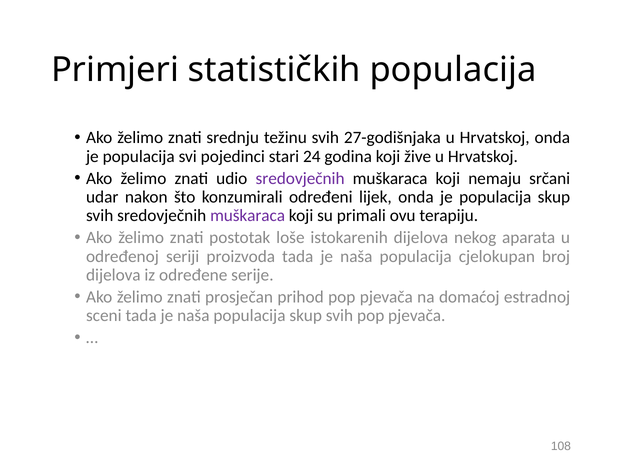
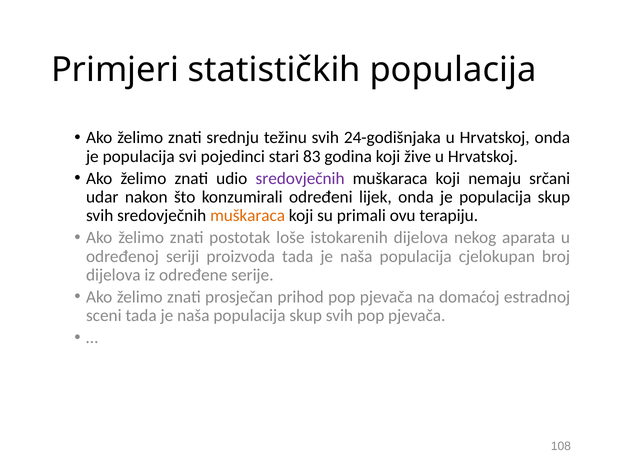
27-godišnjaka: 27-godišnjaka -> 24-godišnjaka (392, 138)
24: 24 -> 83 (312, 156)
muškaraca colour: purple -> orange (248, 215)
